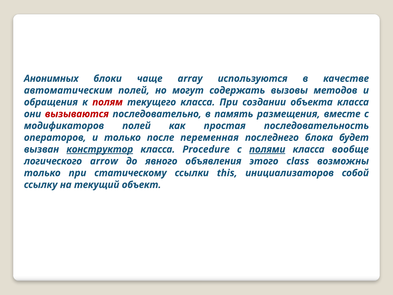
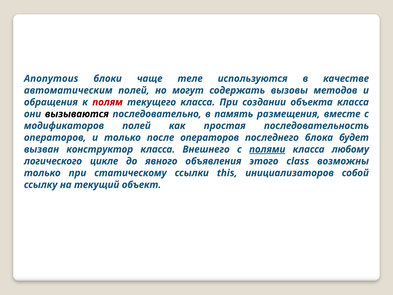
Анонимных: Анонимных -> Anonymous (51, 78)
array: array -> теле (190, 78)
вызываются colour: red -> black (77, 114)
после переменная: переменная -> операторов (210, 137)
конструктор underline: present -> none (100, 149)
Procedure: Procedure -> Внешнего (206, 149)
вообще: вообще -> любому (350, 149)
arrow: arrow -> цикле (104, 161)
